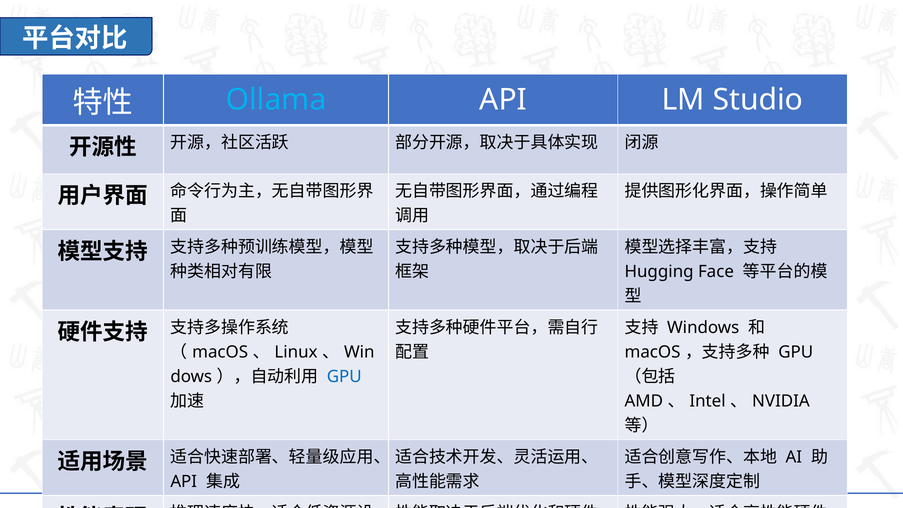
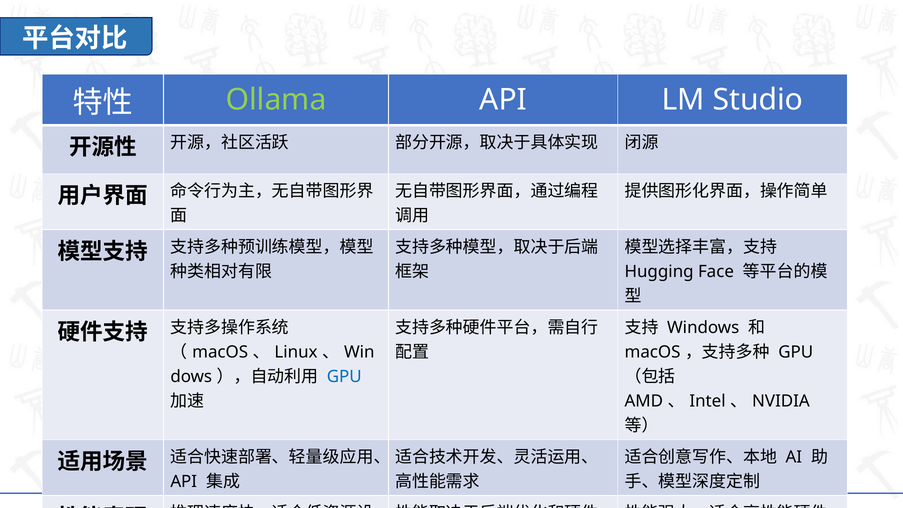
Ollama colour: light blue -> light green (276, 100)
